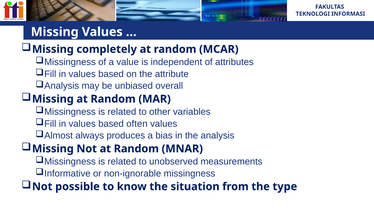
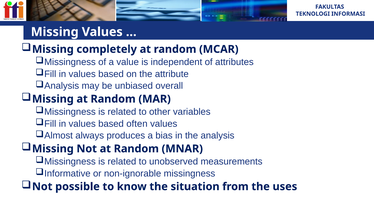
type: type -> uses (285, 187)
